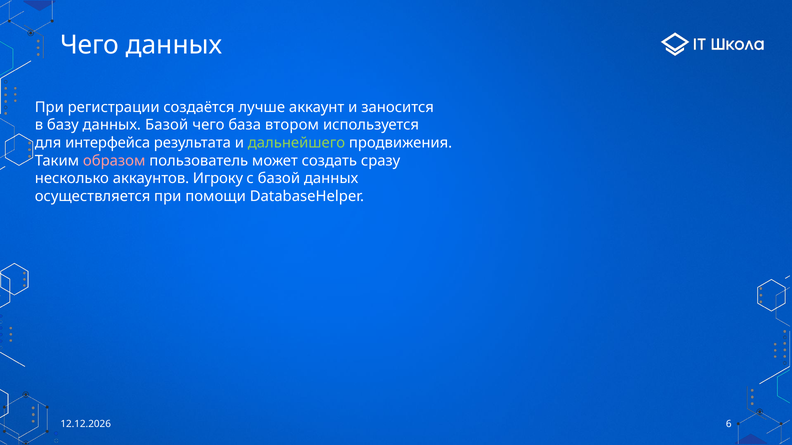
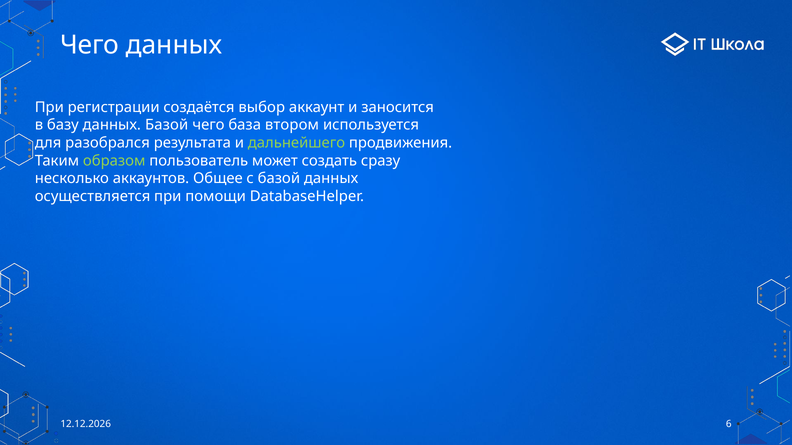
лучше: лучше -> выбор (262, 107)
интерфейса: интерфейса -> разобрался (108, 143)
образом colour: pink -> light green (114, 161)
Игроку: Игроку -> Общее (218, 179)
